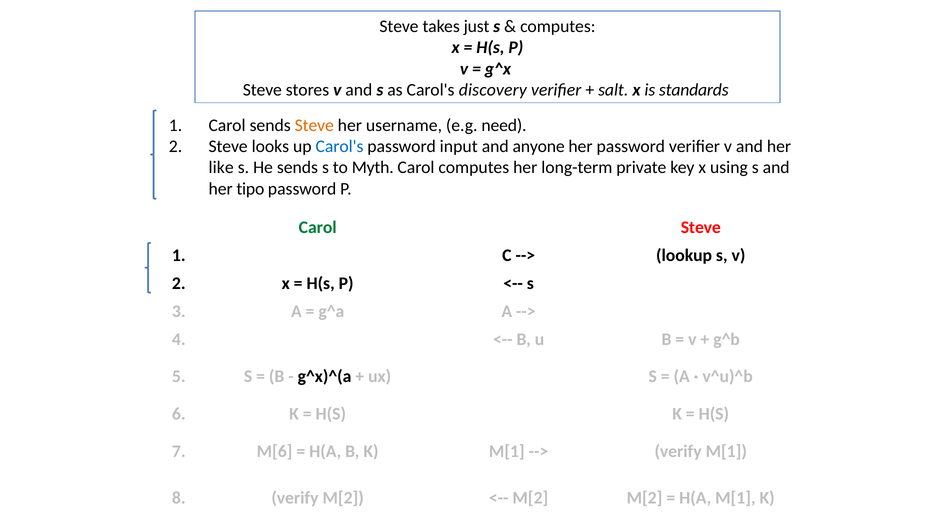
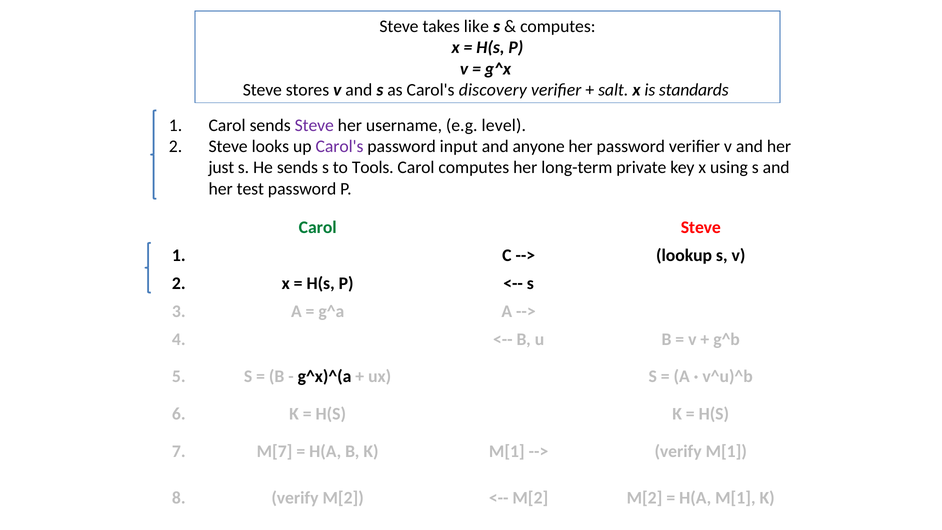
just: just -> like (476, 26)
Steve colour: orange -> purple (314, 125)
need: need -> level (504, 125)
Carol's colour: blue -> purple (339, 146)
like: like -> just (221, 168)
Myth: Myth -> Tools (373, 168)
tipo: tipo -> test (250, 189)
M[6: M[6 -> M[7 (275, 451)
